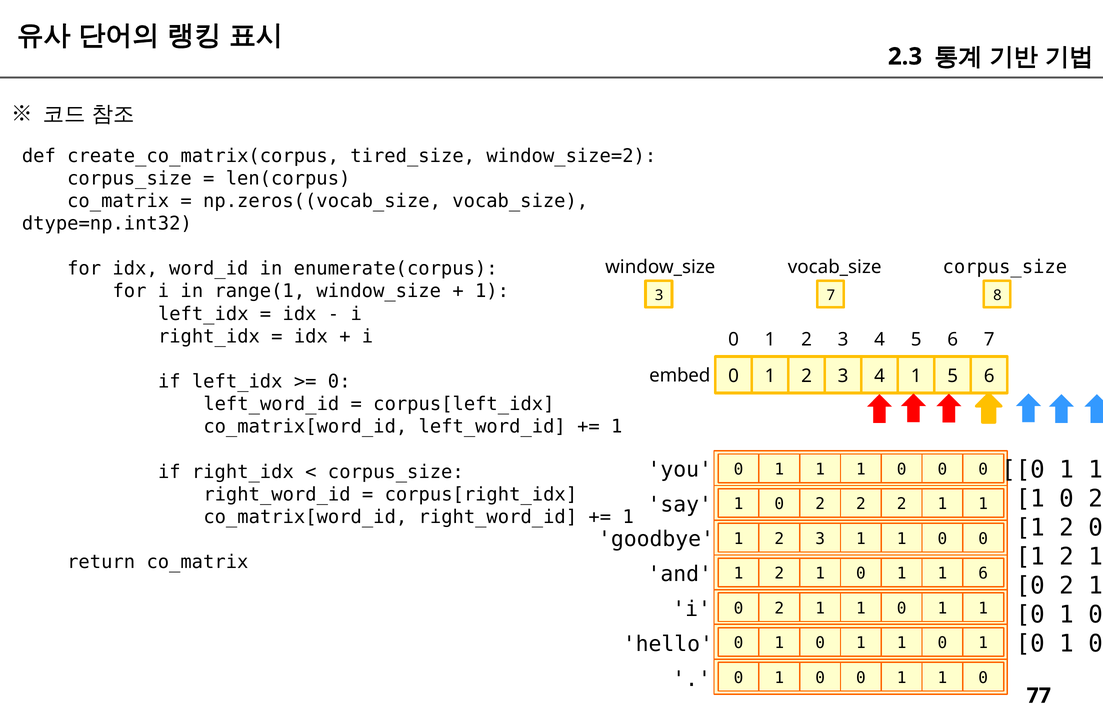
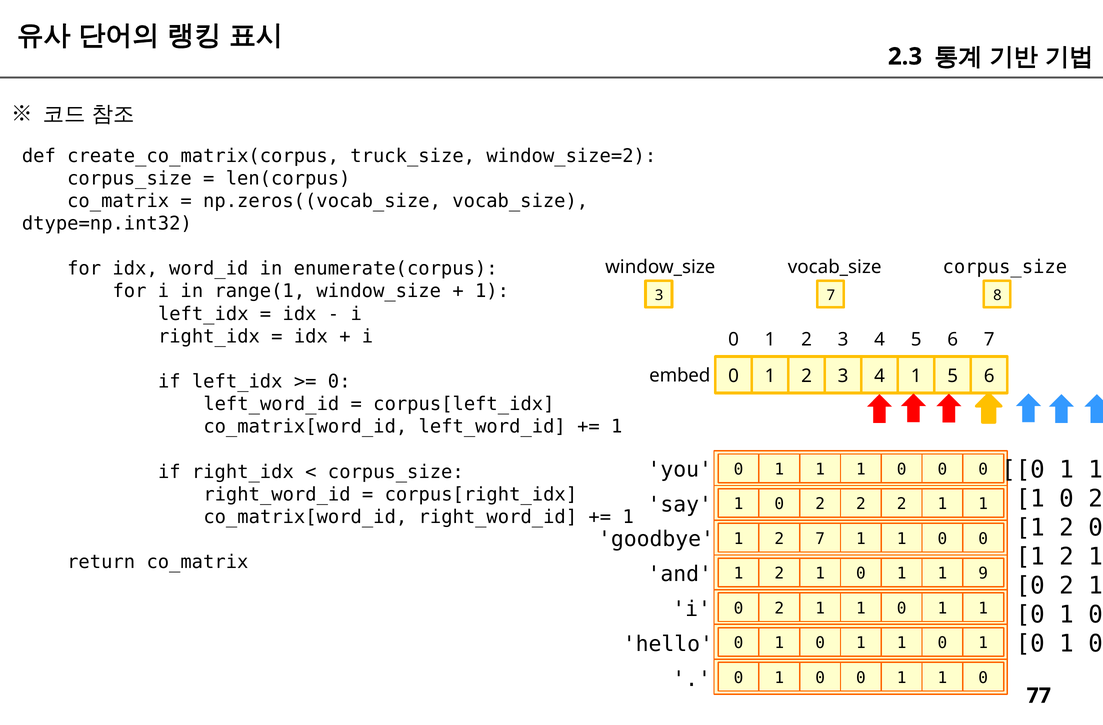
tired_size: tired_size -> truck_size (413, 156)
3: 3 -> 7 (820, 538)
1 6: 6 -> 9 (983, 573)
